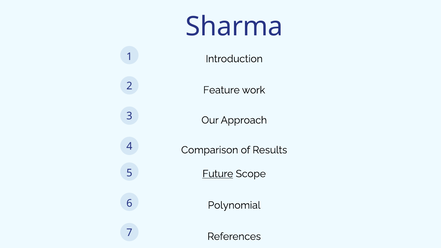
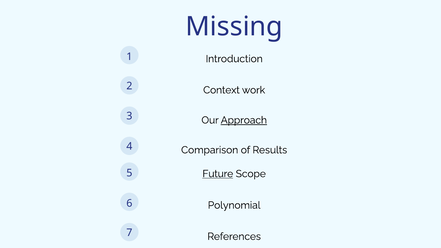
Sharma: Sharma -> Missing (234, 27)
Feature: Feature -> Context (221, 90)
Approach underline: none -> present (244, 120)
